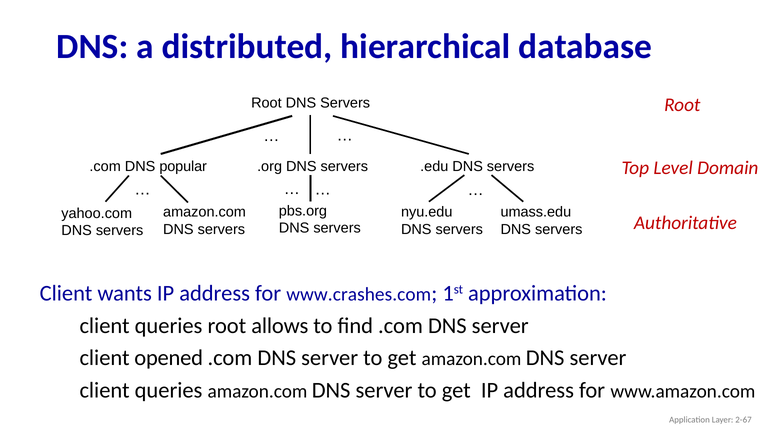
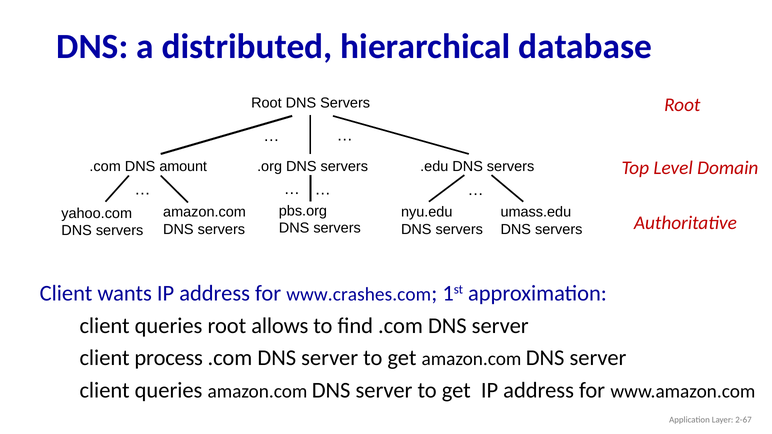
popular: popular -> amount (183, 167)
opened: opened -> process (169, 358)
